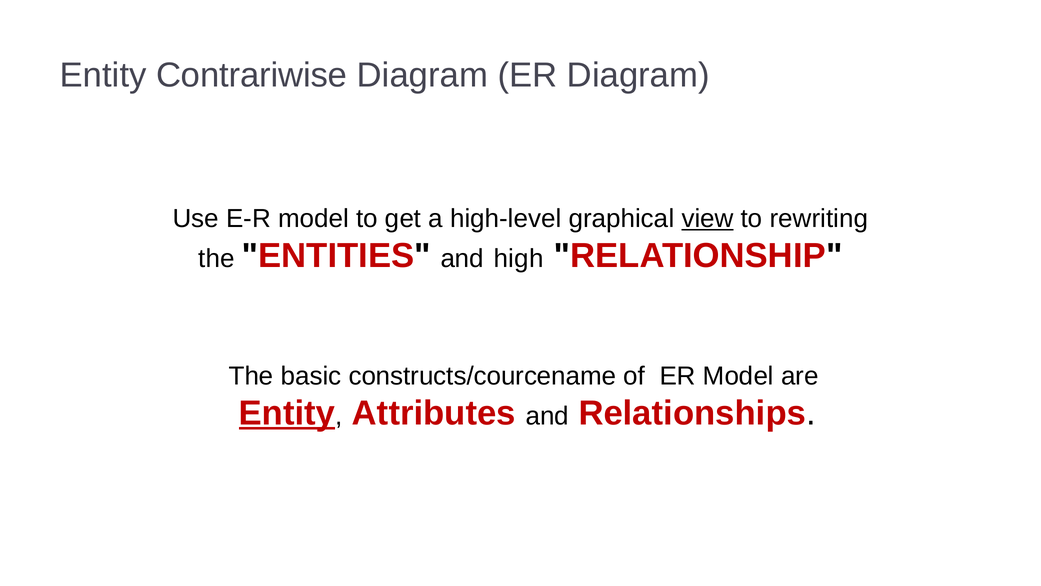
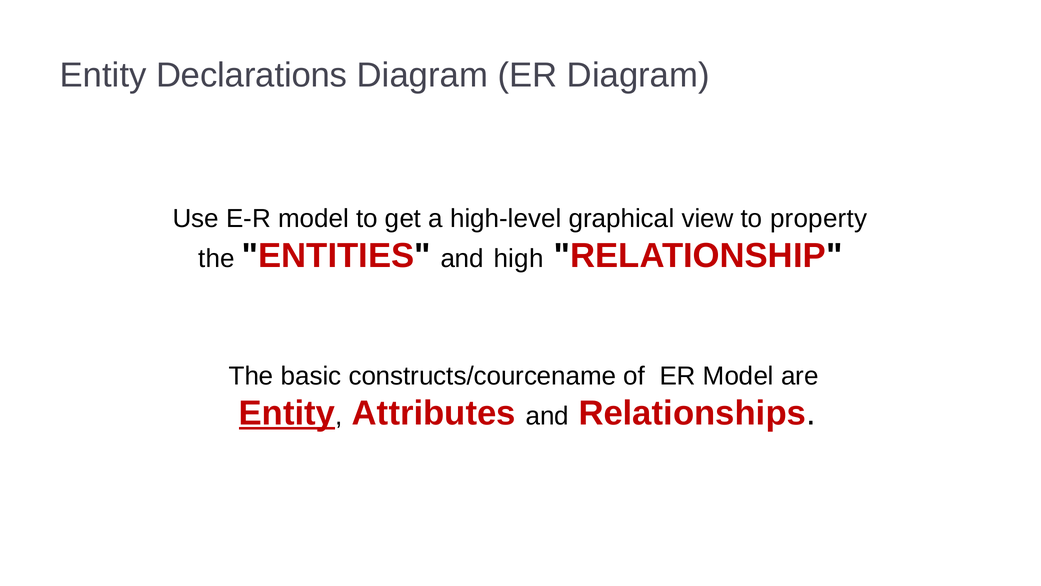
Contrariwise: Contrariwise -> Declarations (252, 75)
view underline: present -> none (708, 218)
rewriting: rewriting -> property (819, 218)
